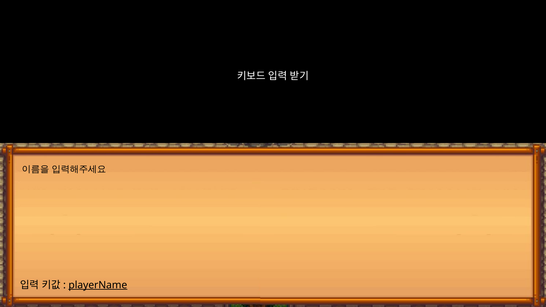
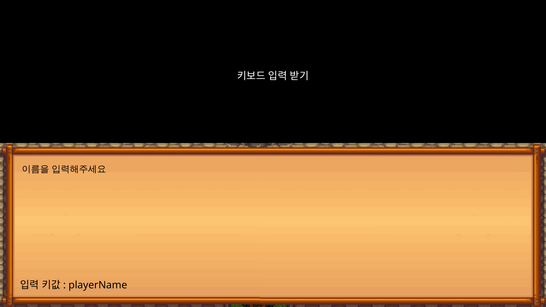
playerName underline: present -> none (98, 285)
